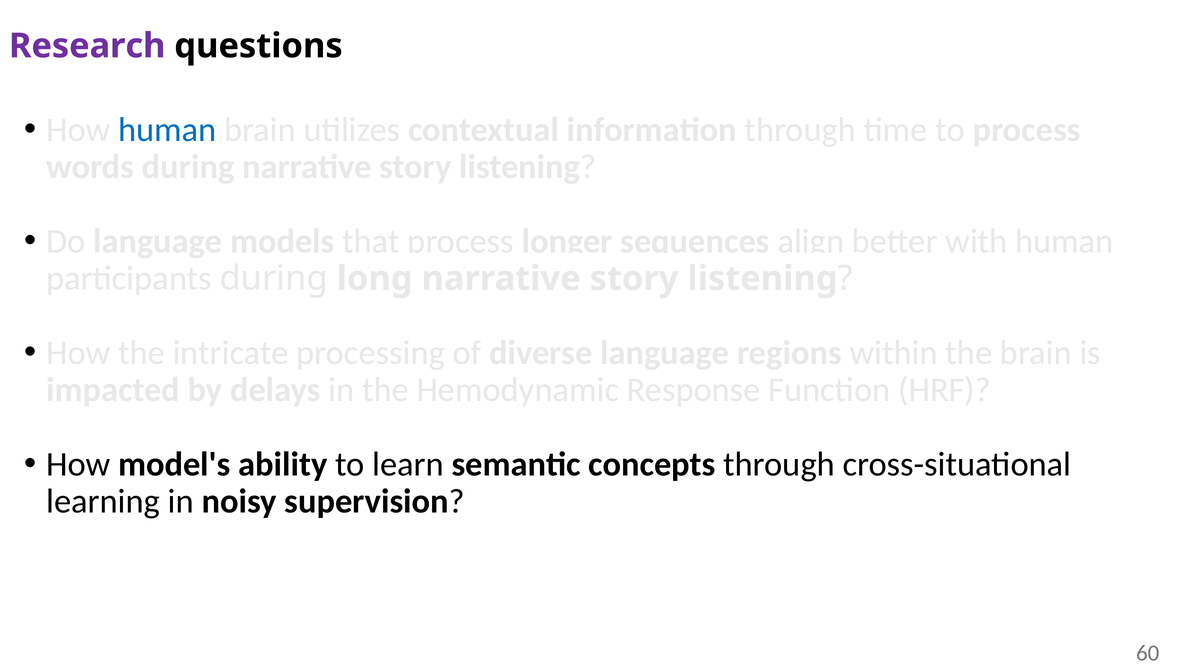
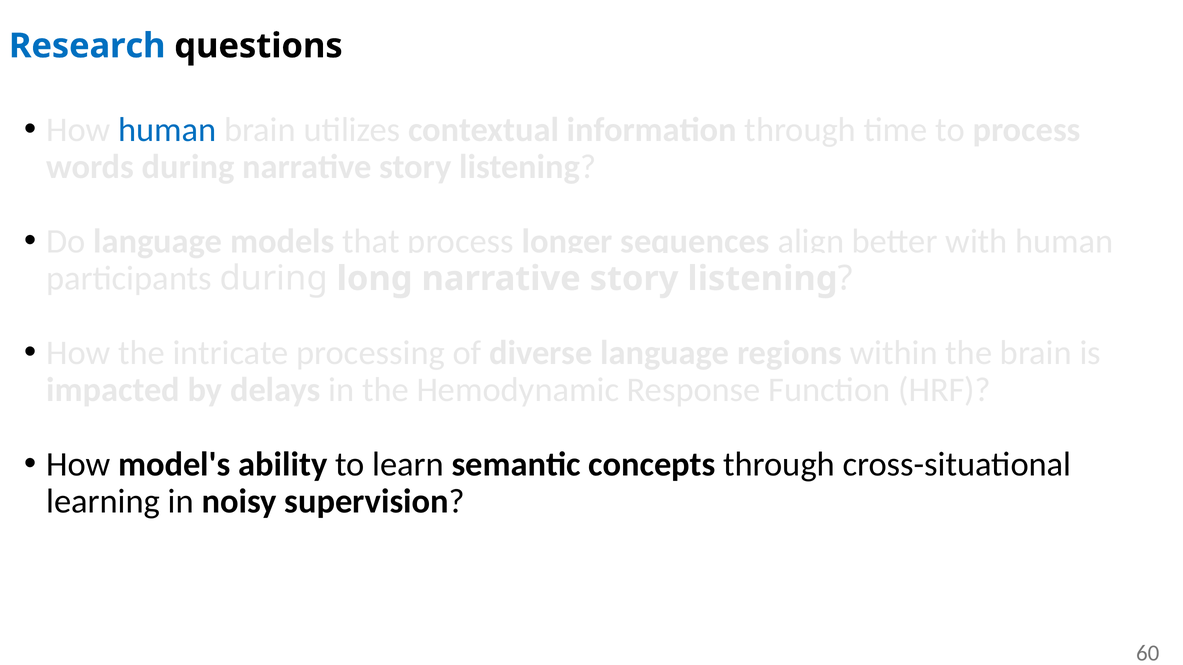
Research colour: purple -> blue (87, 46)
